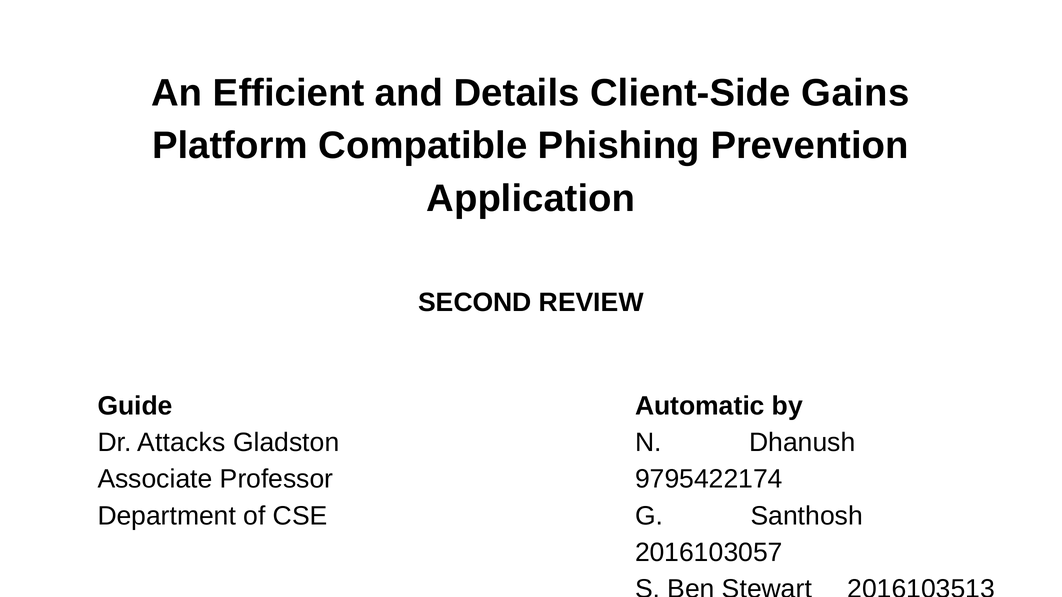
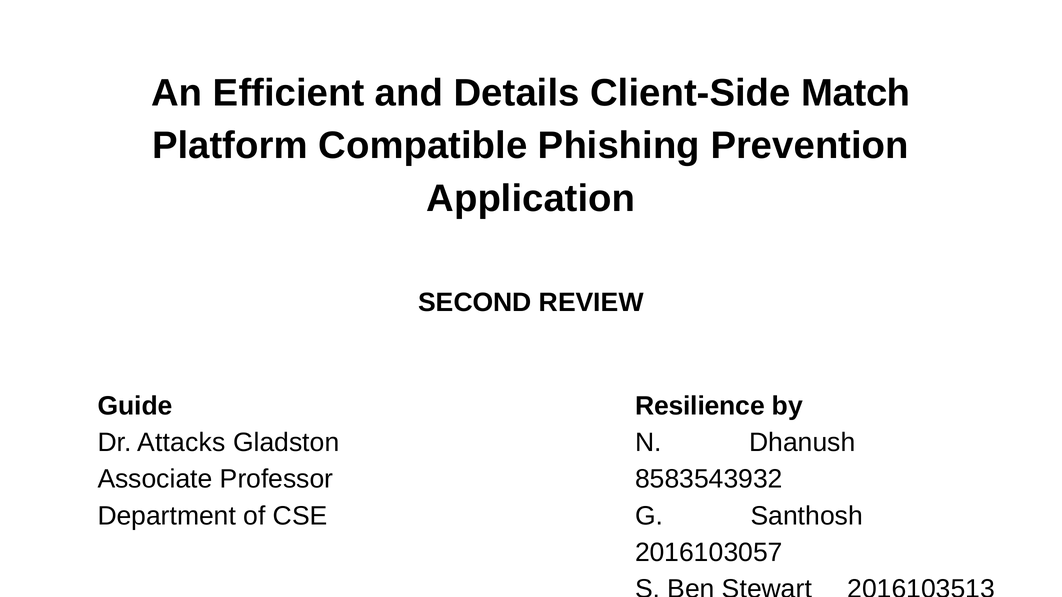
Gains: Gains -> Match (856, 93)
Automatic: Automatic -> Resilience (700, 406)
9795422174: 9795422174 -> 8583543932 (709, 480)
